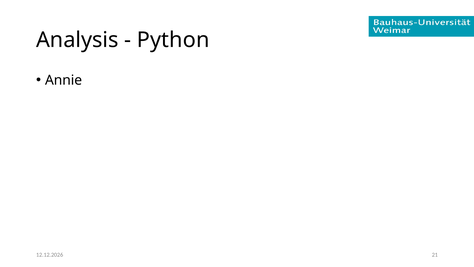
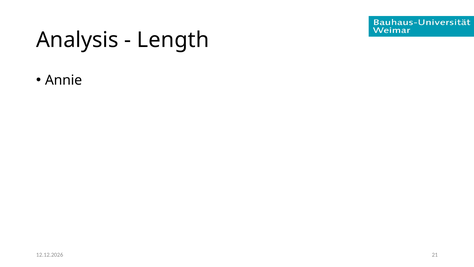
Python: Python -> Length (173, 40)
